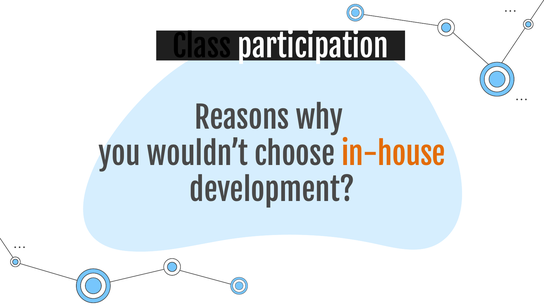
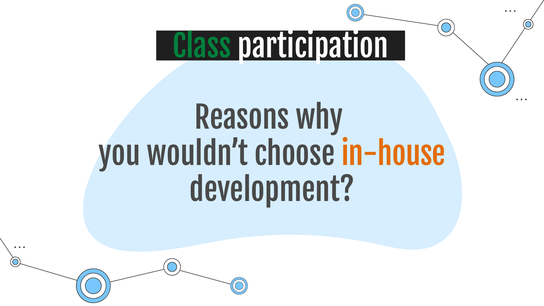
Class colour: black -> green (202, 48)
